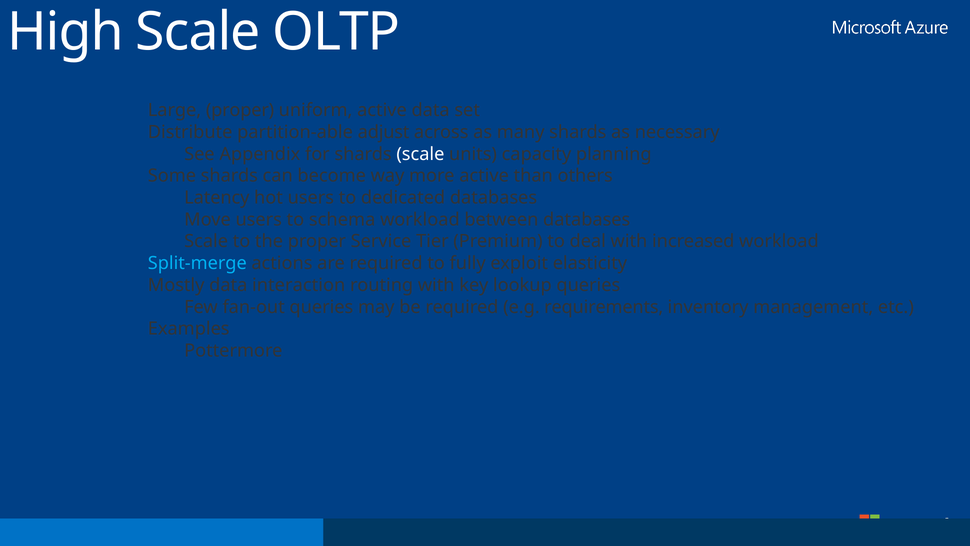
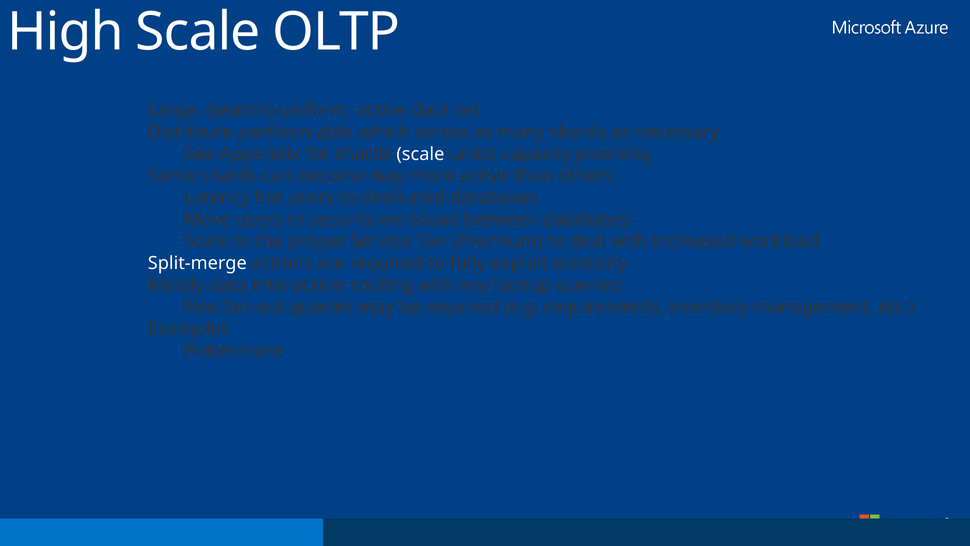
Large proper: proper -> search (240, 110)
adjust: adjust -> which (383, 132)
schema: schema -> security (342, 219)
Split-merge colour: light blue -> white (197, 263)
